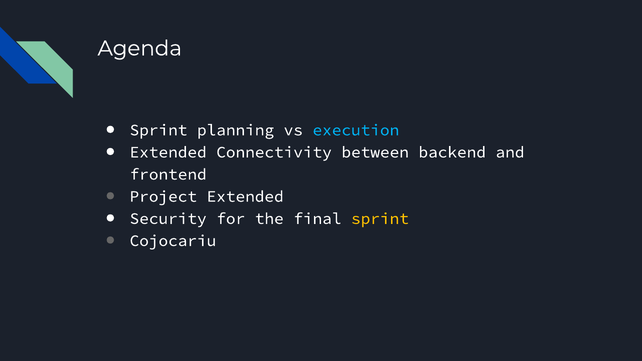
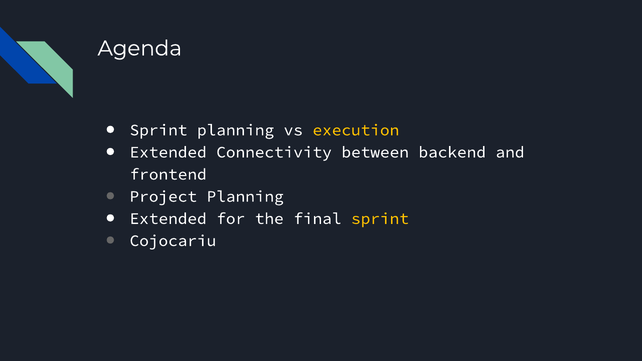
execution colour: light blue -> yellow (356, 130)
Project Extended: Extended -> Planning (245, 197)
Security: Security -> Extended (168, 219)
